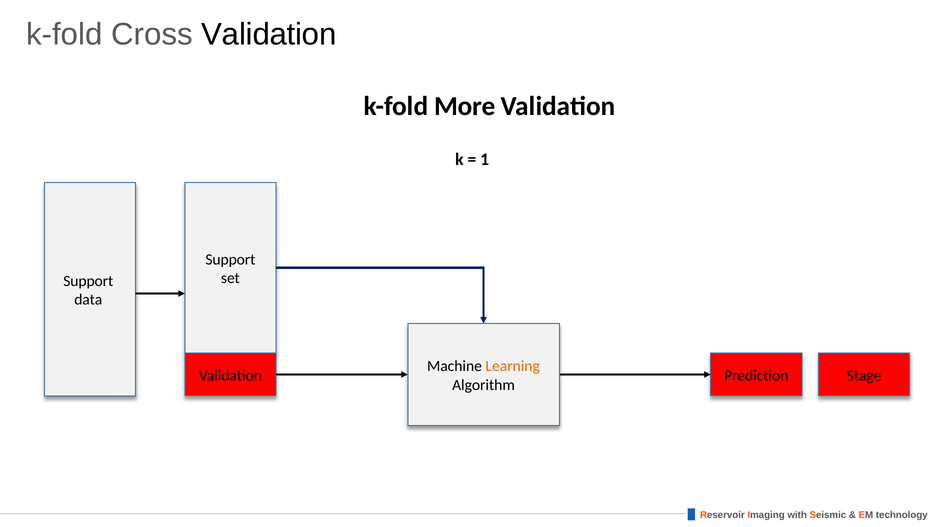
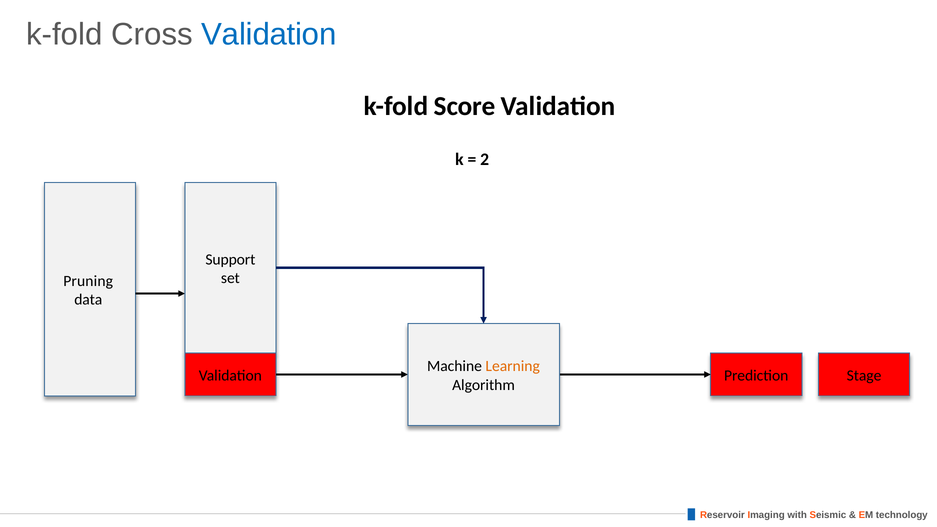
Validation colour: black -> blue (269, 34)
More: More -> Score (465, 106)
1: 1 -> 2 (485, 160)
Support: Support -> Pruning (88, 281)
